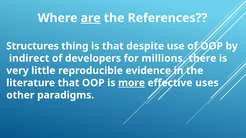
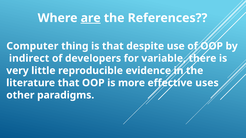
Structures: Structures -> Computer (32, 46)
millions: millions -> variable (164, 58)
more underline: present -> none (132, 83)
